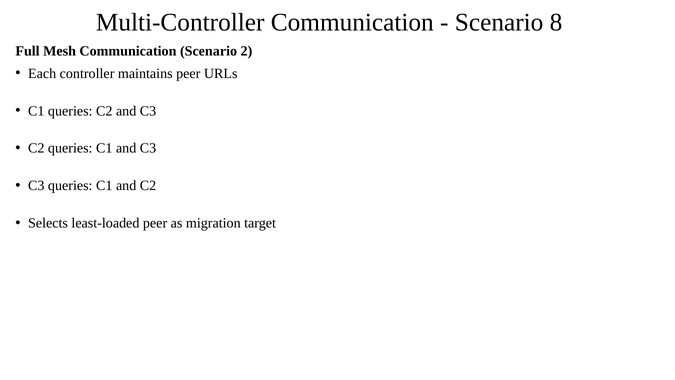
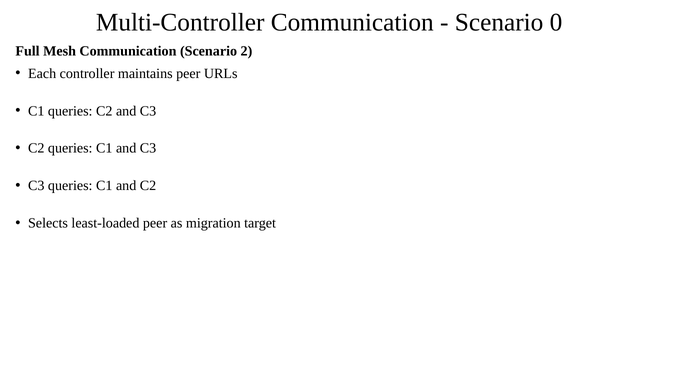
8: 8 -> 0 (556, 22)
